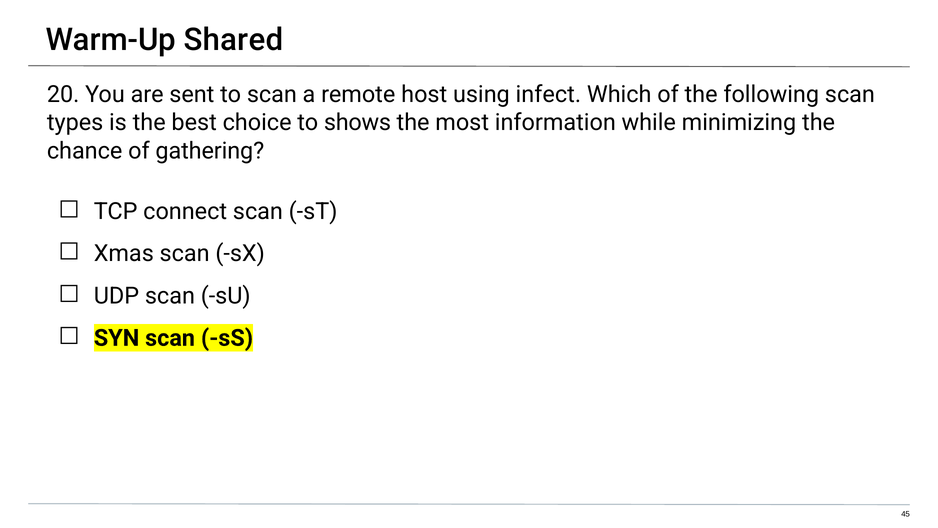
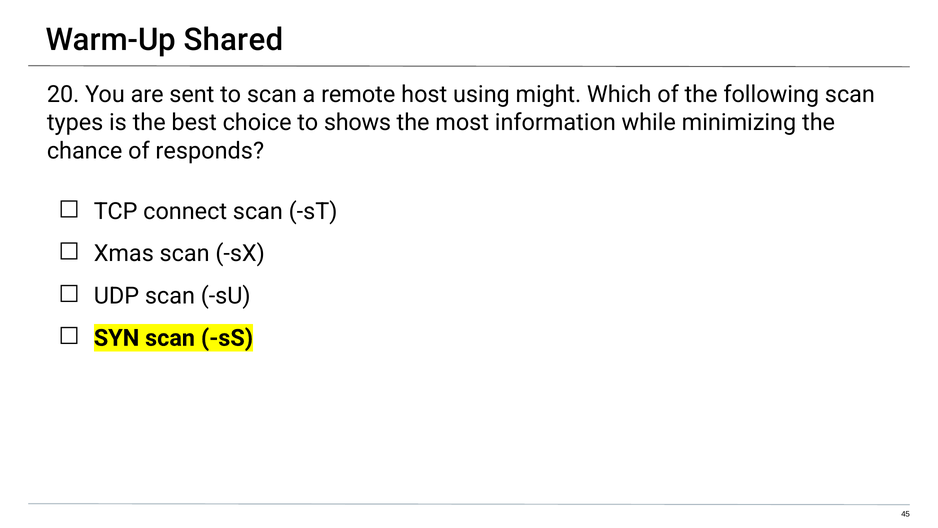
infect: infect -> might (548, 94)
gathering: gathering -> responds (210, 151)
